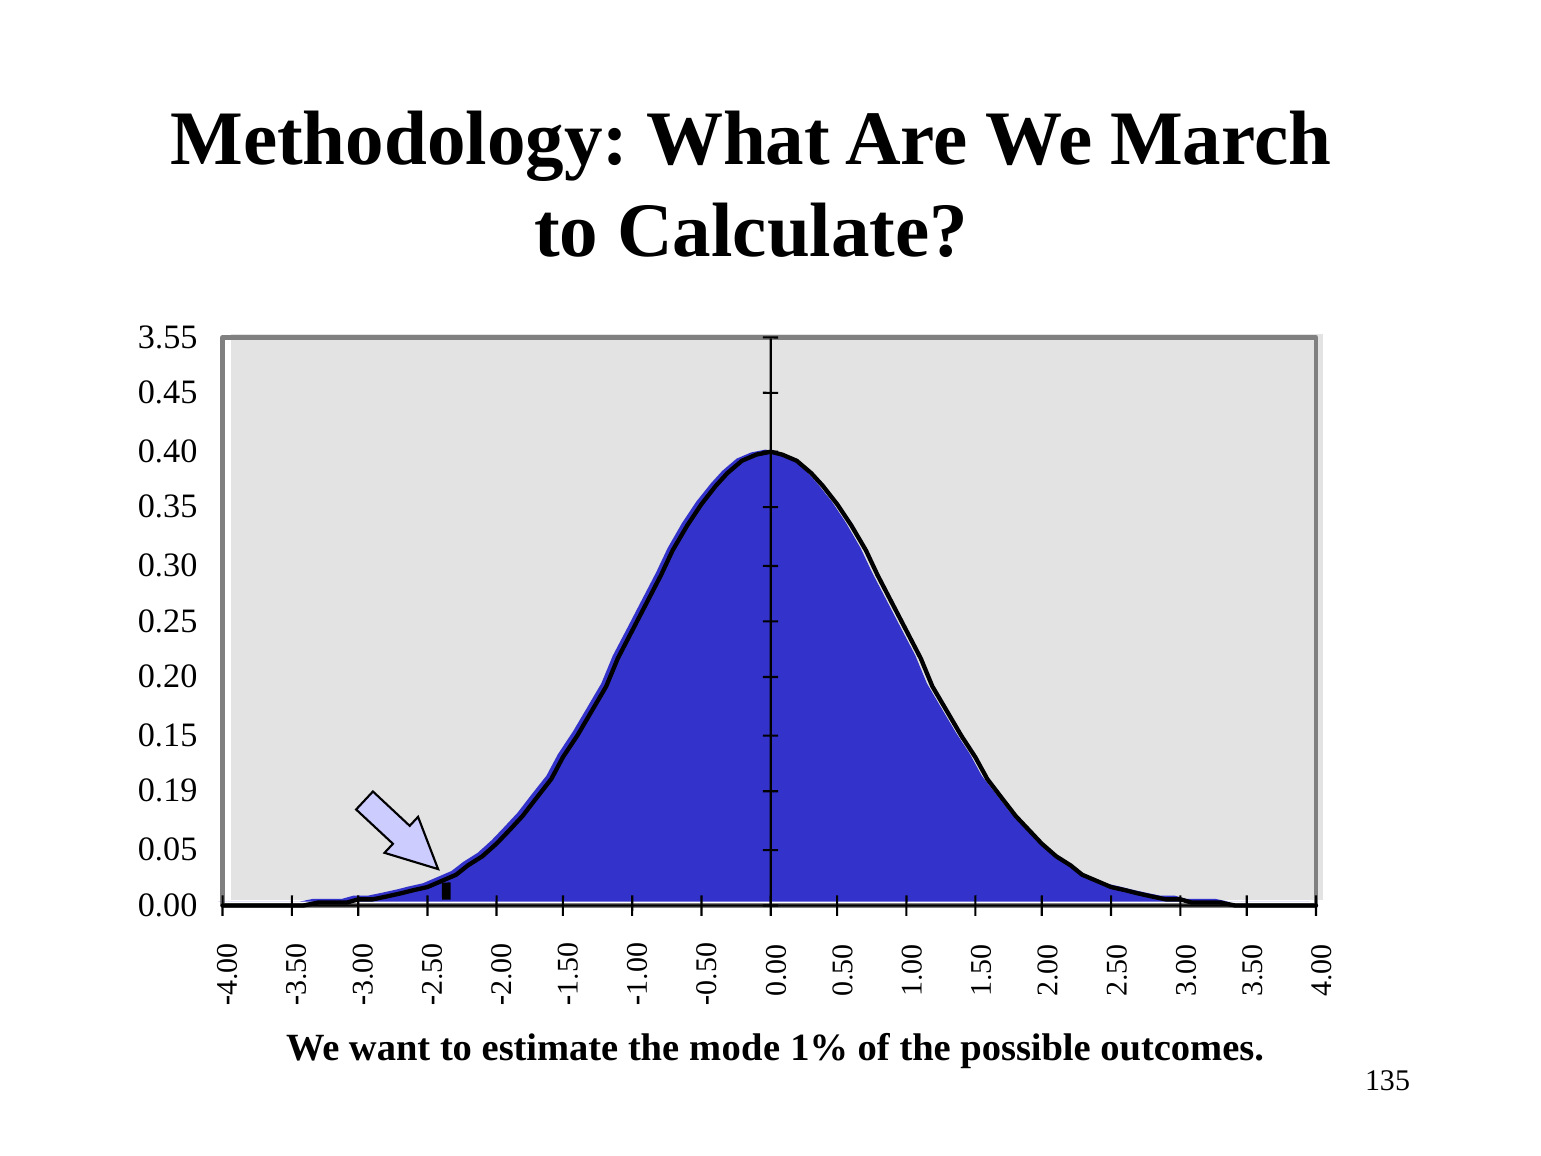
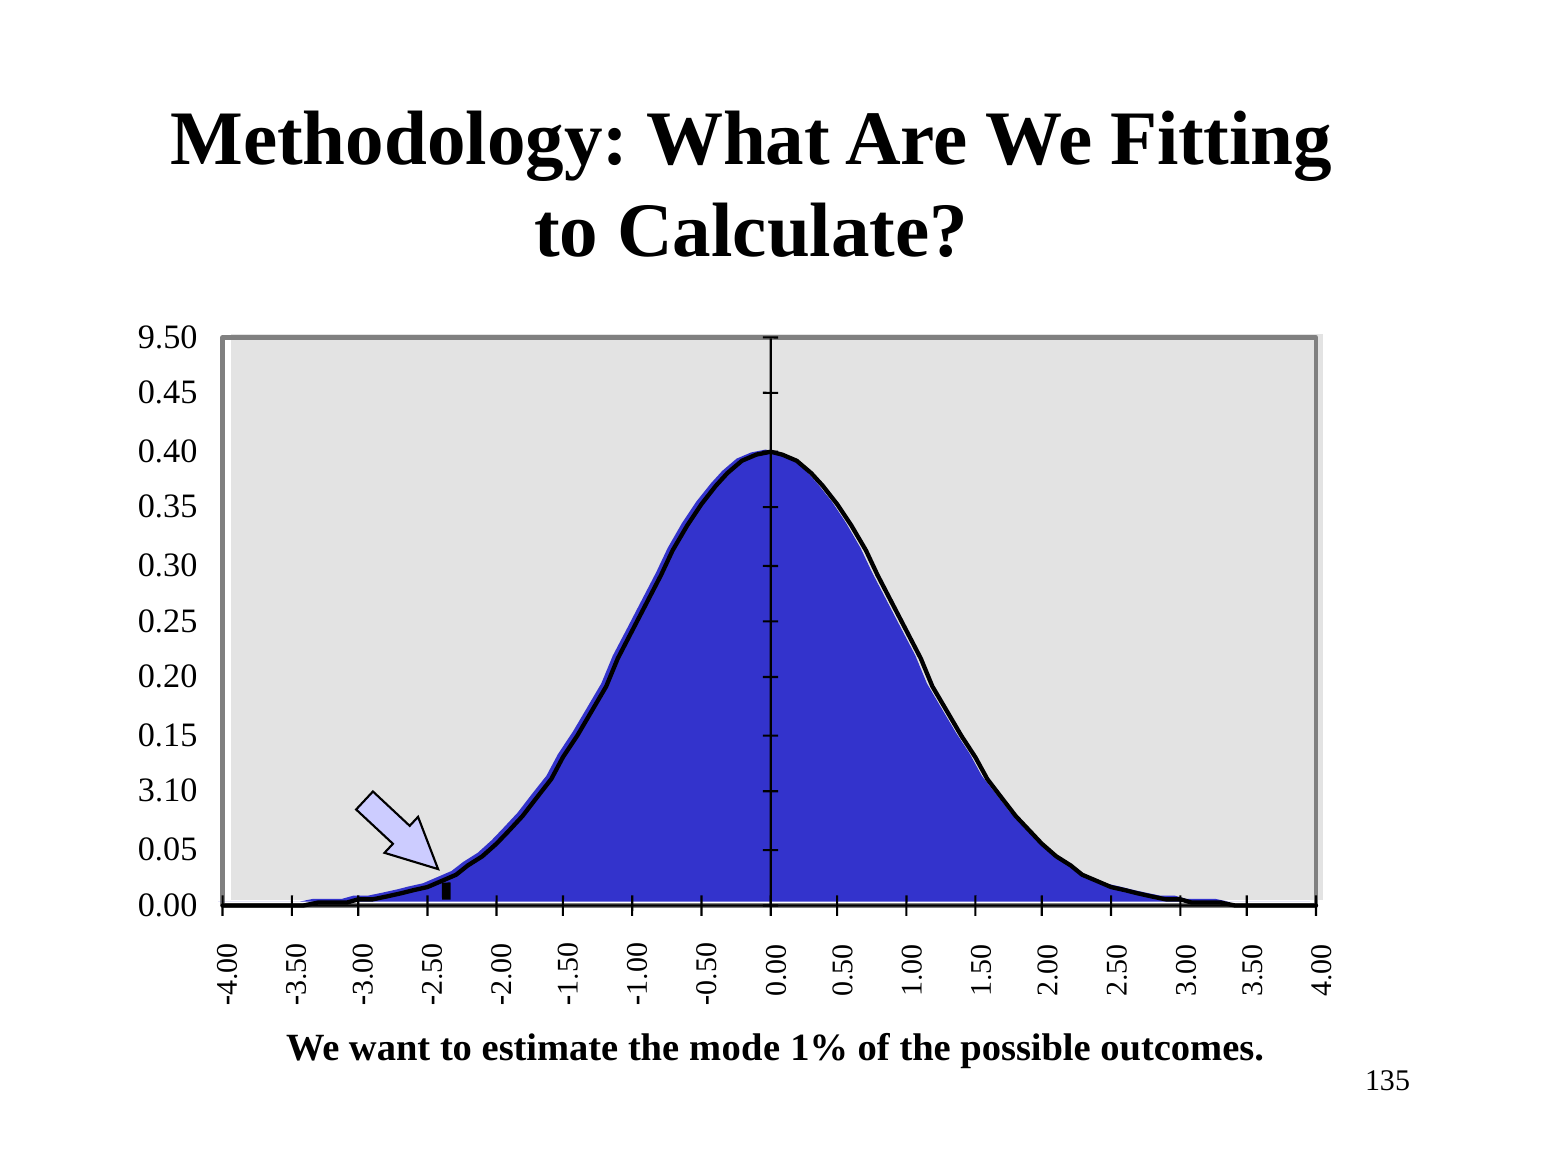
March: March -> Fitting (1221, 139)
3.55: 3.55 -> 9.50 (168, 337)
0.19: 0.19 -> 3.10 (168, 790)
